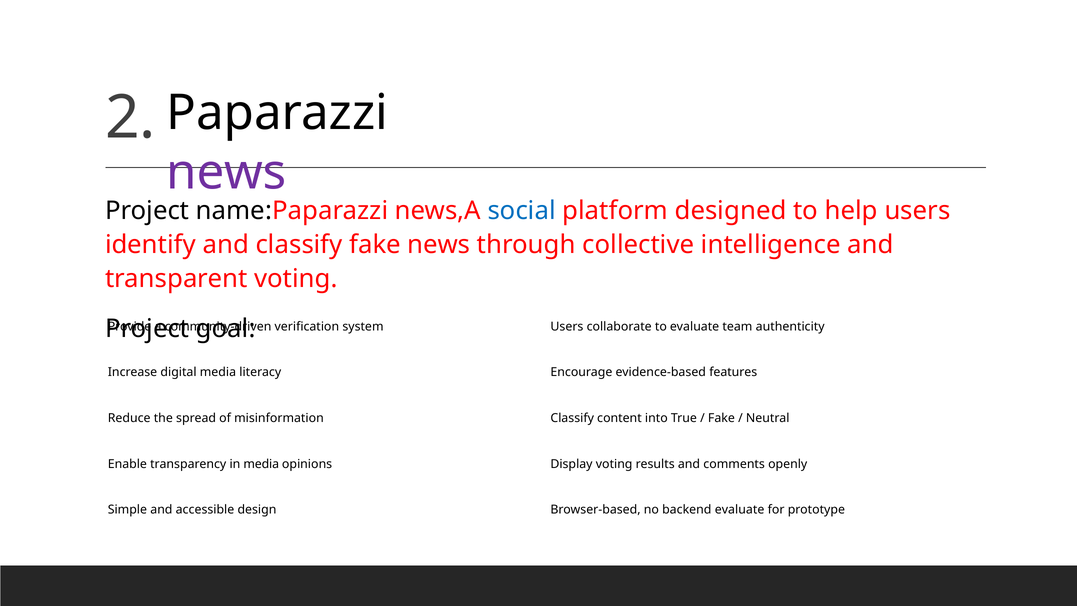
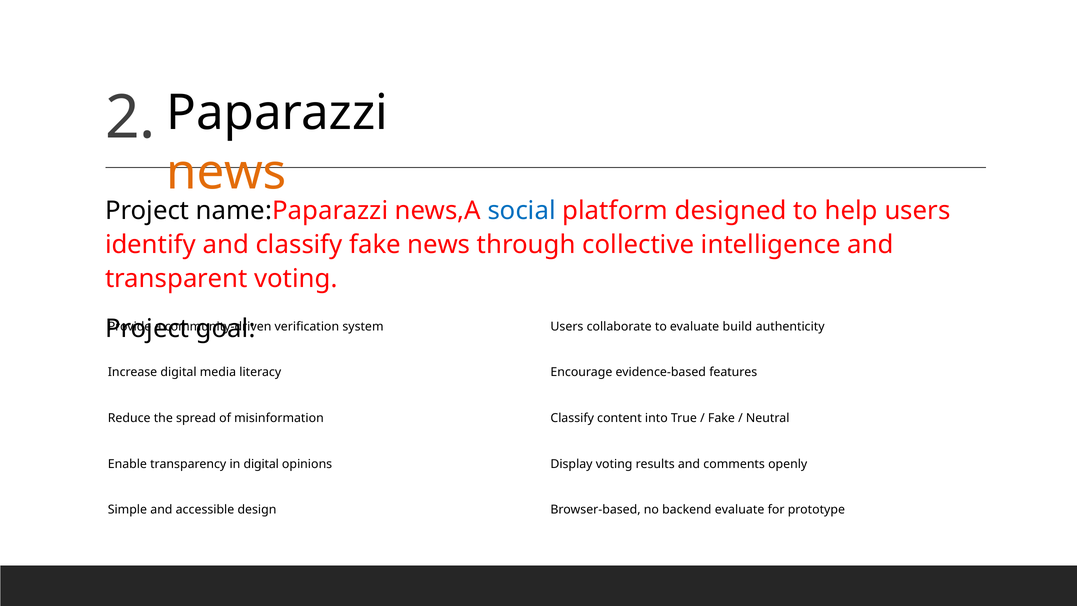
news colour: purple -> orange (226, 172)
team: team -> build (737, 326)
in media: media -> digital (261, 464)
